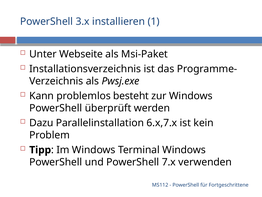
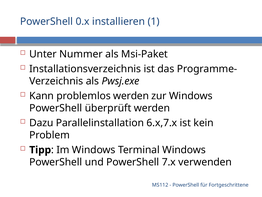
3.x: 3.x -> 0.x (83, 21)
Webseite: Webseite -> Nummer (81, 54)
problemlos besteht: besteht -> werden (131, 96)
